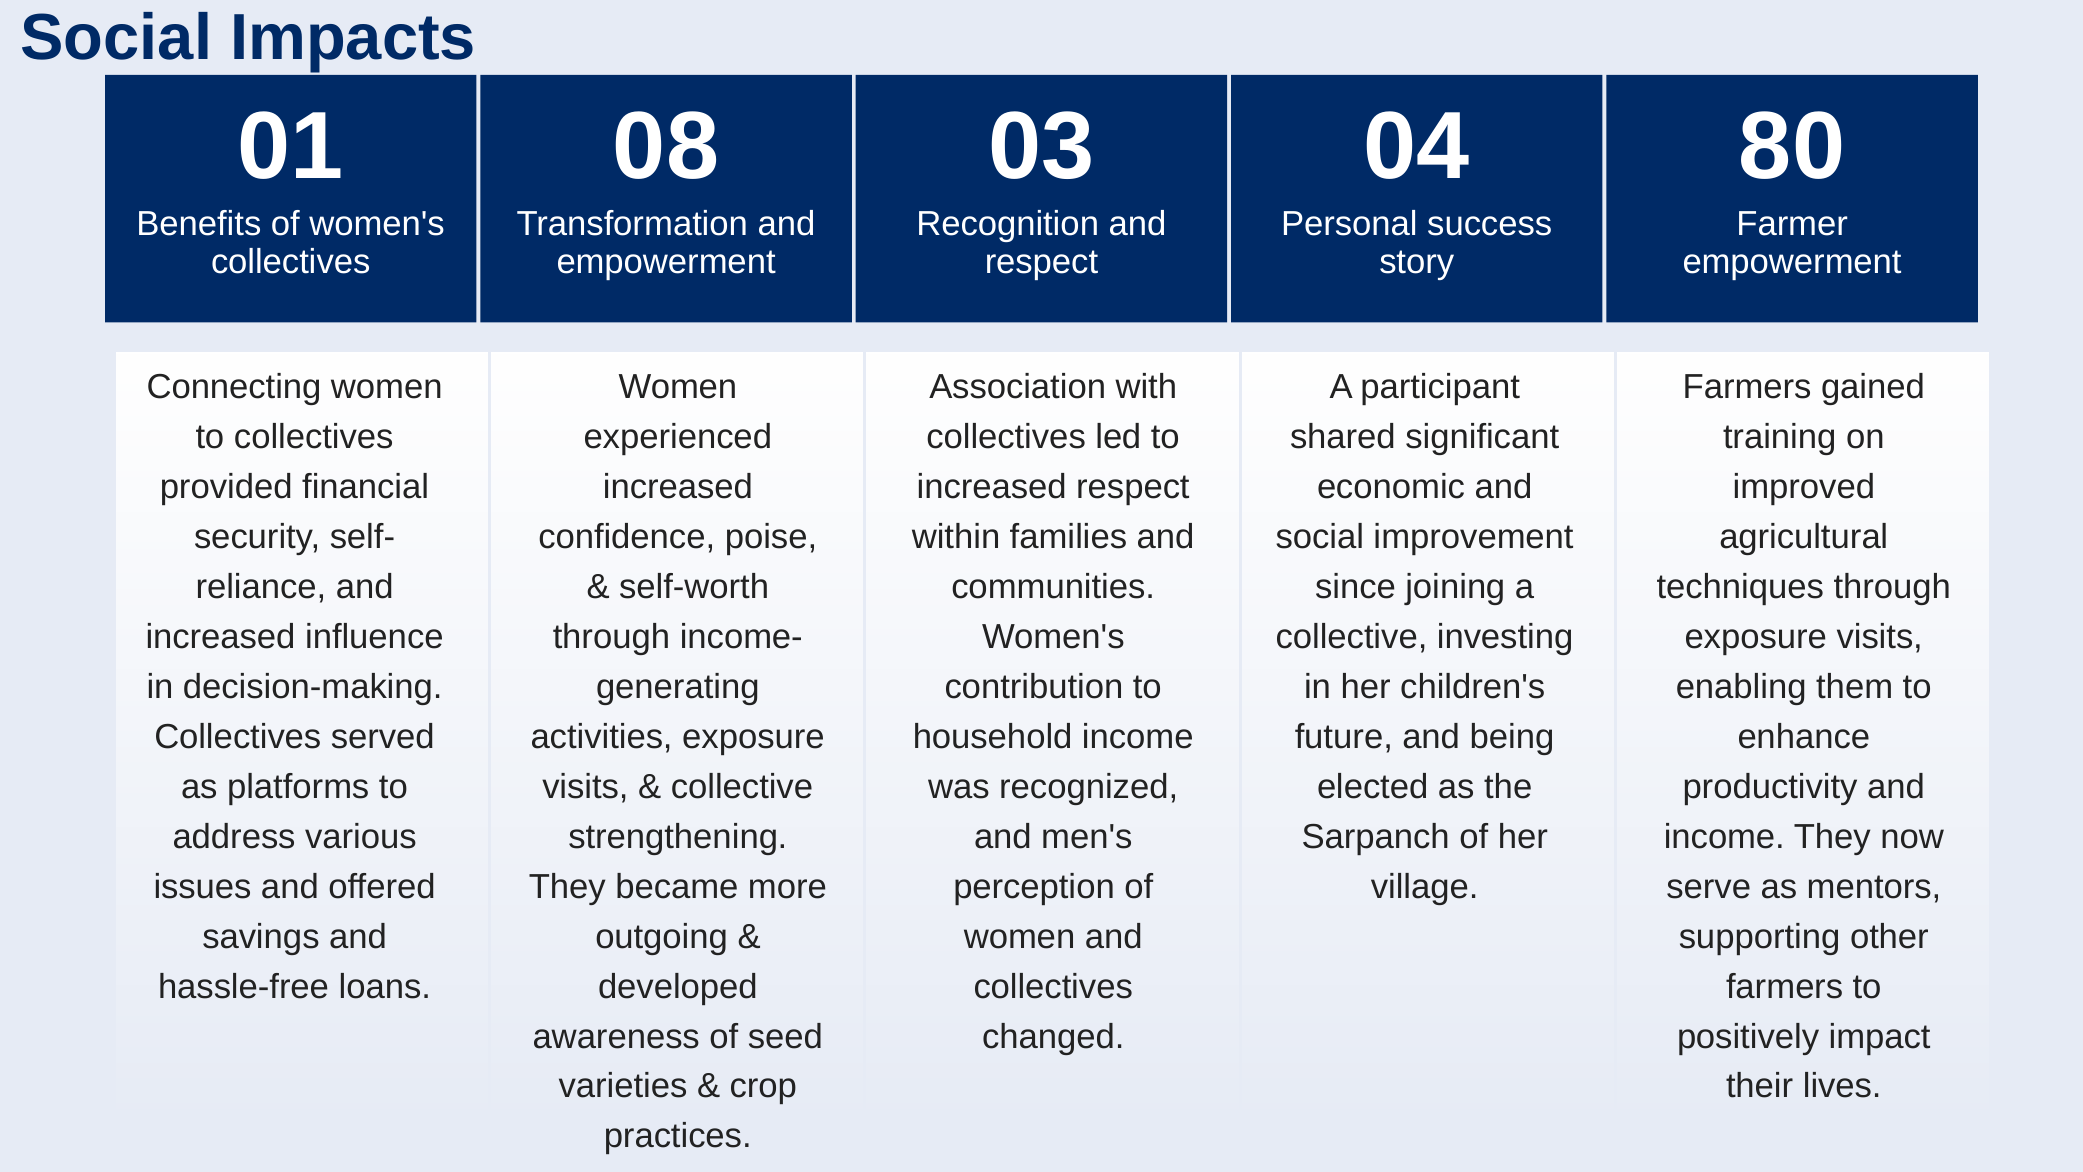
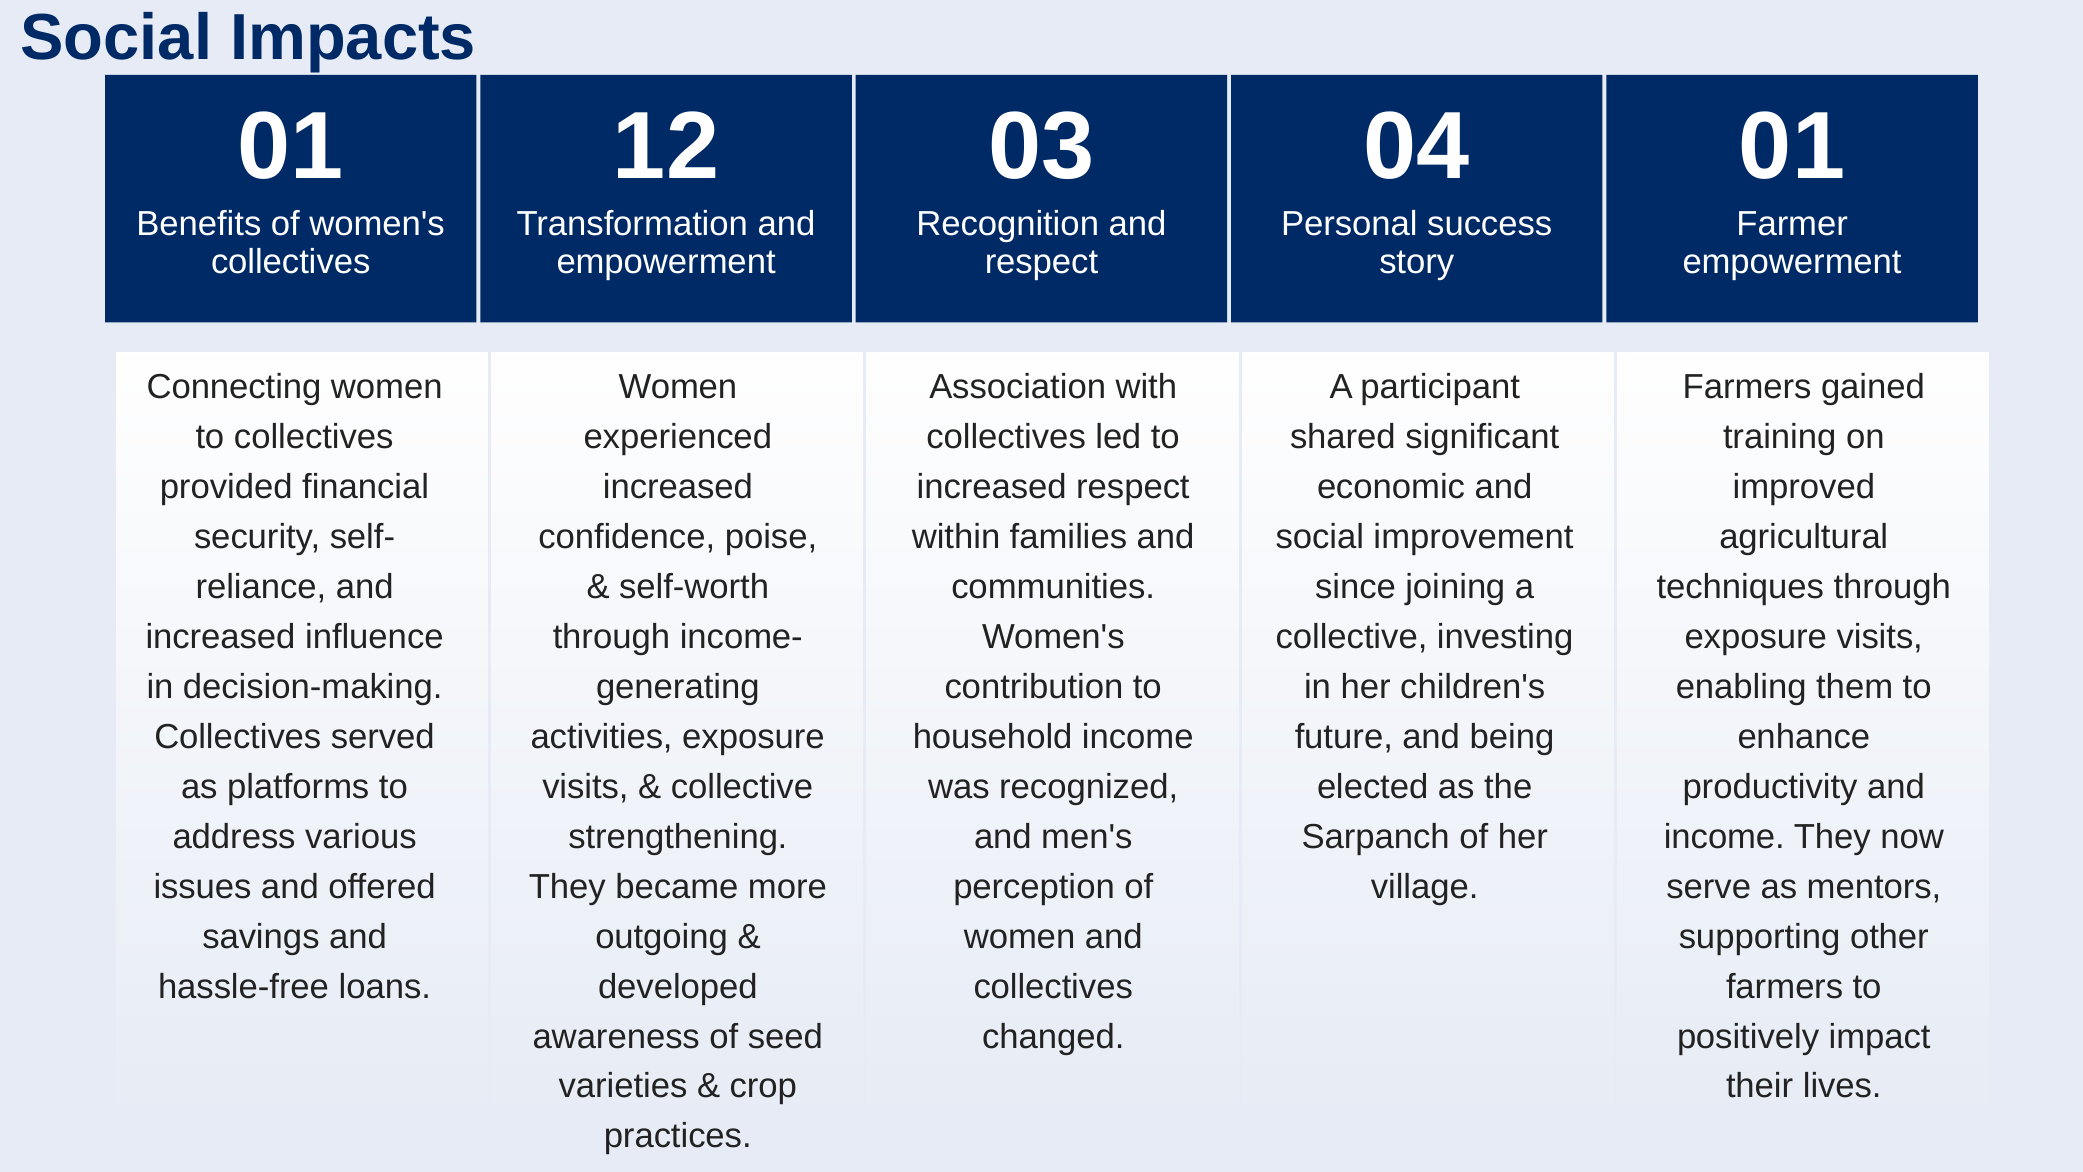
08: 08 -> 12 (666, 147)
04 80: 80 -> 01 (1792, 147)
